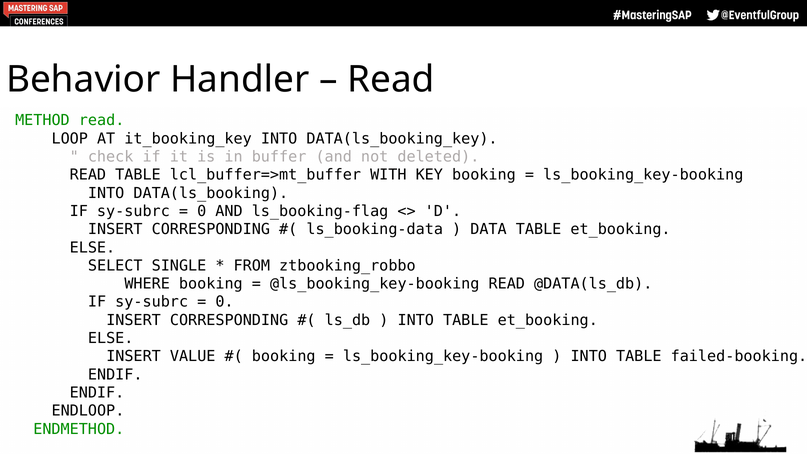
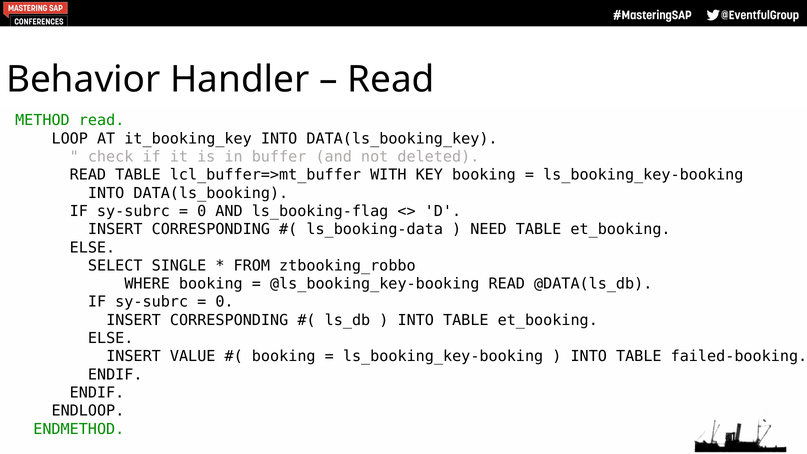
DATA: DATA -> NEED (488, 229)
